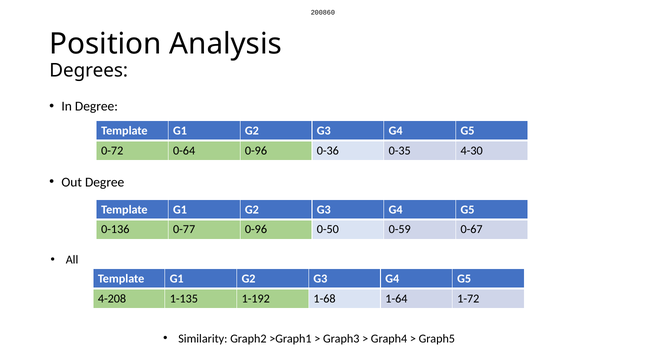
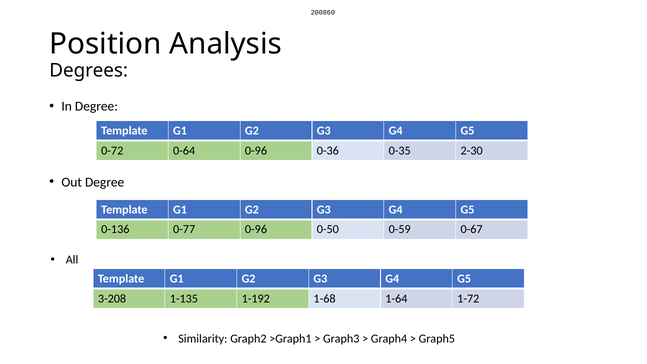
4-30: 4-30 -> 2-30 (472, 151)
4-208: 4-208 -> 3-208 (112, 299)
